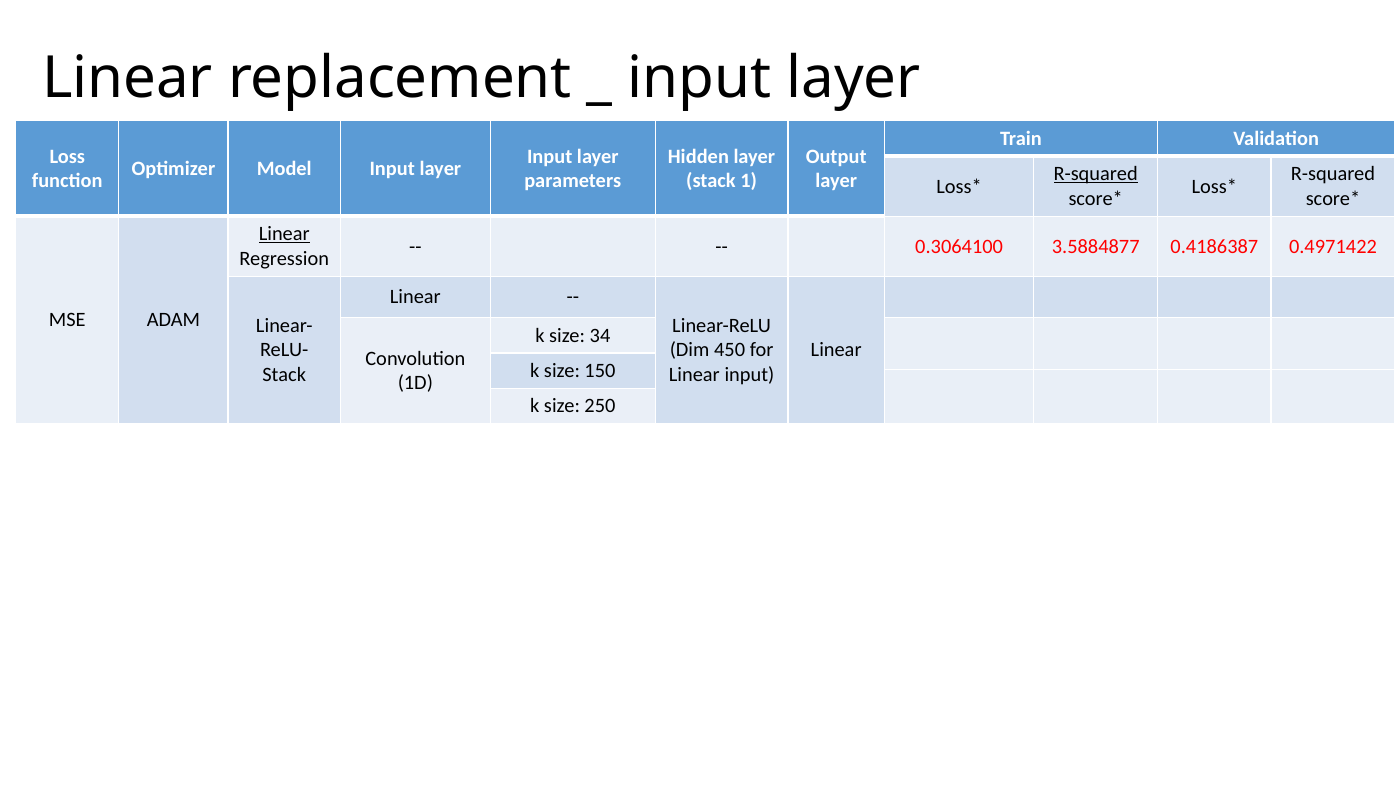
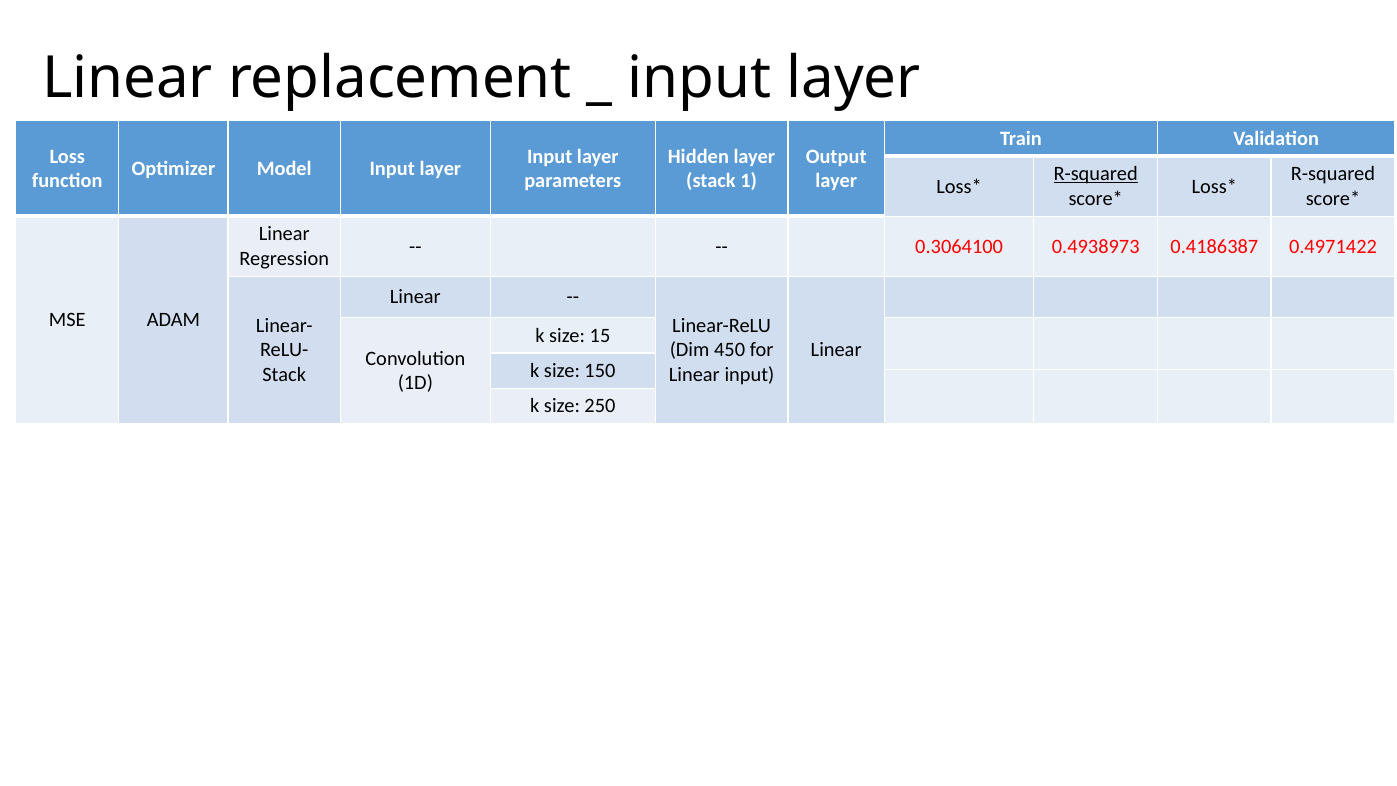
Linear underline: present -> none (284, 234)
3.5884877: 3.5884877 -> 0.4938973 (1096, 246)
34: 34 -> 15 (600, 335)
